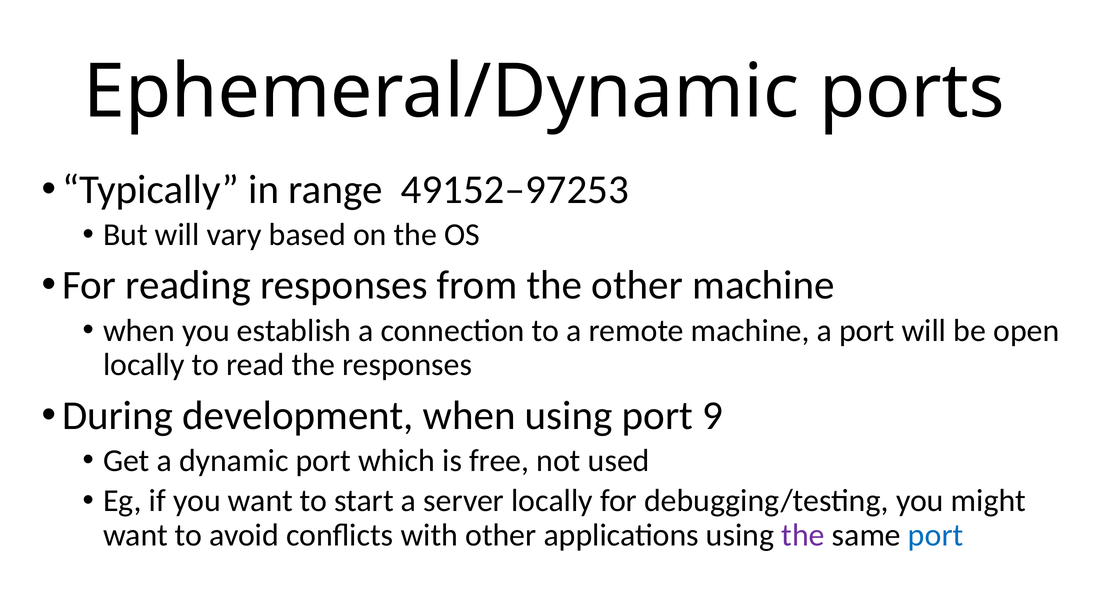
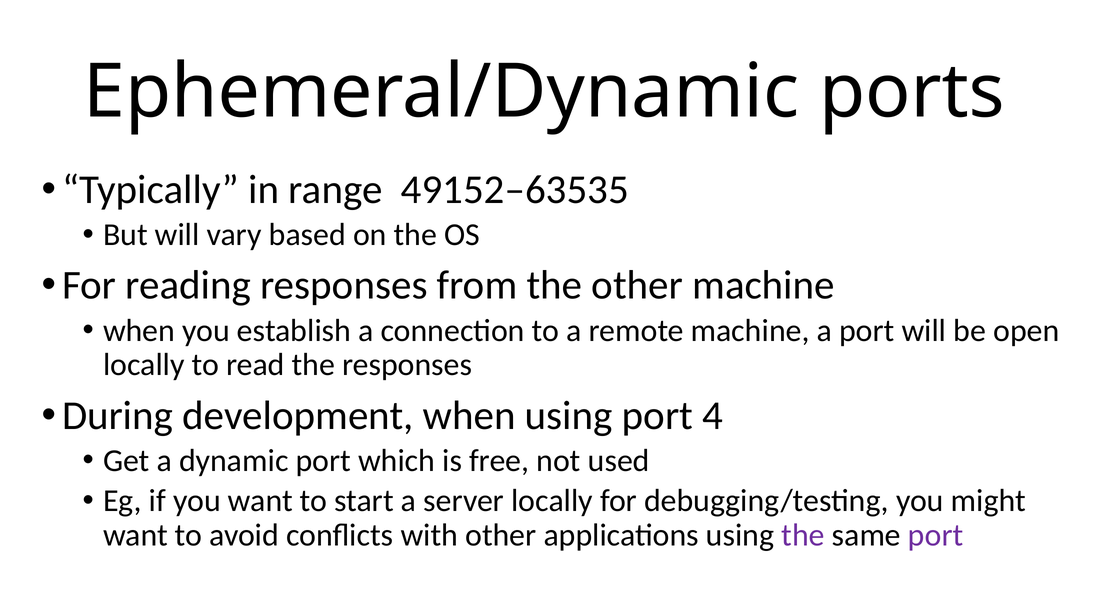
49152–97253: 49152–97253 -> 49152–63535 (515, 190)
9: 9 -> 4 (713, 416)
port colour: blue -> purple (936, 535)
